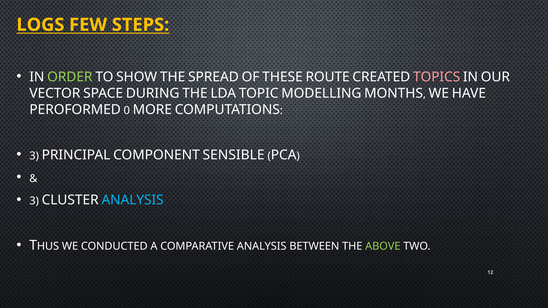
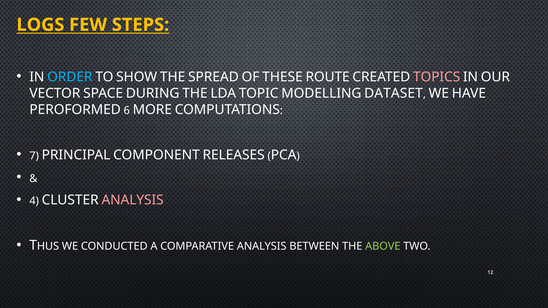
ORDER colour: light green -> light blue (70, 77)
MONTHS: MONTHS -> DATASET (394, 93)
0: 0 -> 6 (127, 111)
3: 3 -> 7 (34, 156)
SENSIBLE: SENSIBLE -> RELEASES (234, 155)
3: 3 -> 4 (34, 201)
ANALYSIS colour: light blue -> pink (133, 200)
